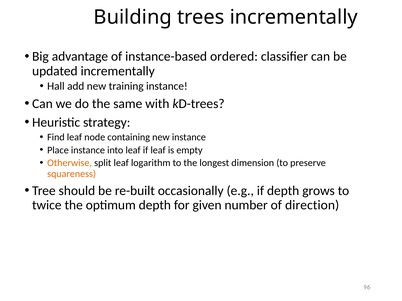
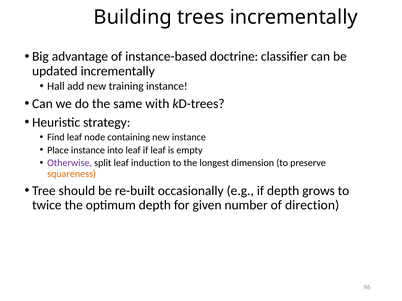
ordered: ordered -> doctrine (234, 57)
Otherwise colour: orange -> purple (70, 163)
logarithm: logarithm -> induction (151, 163)
